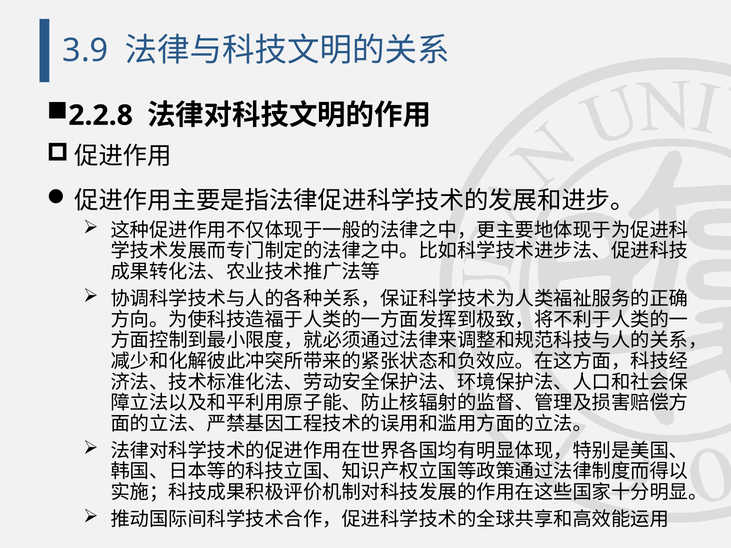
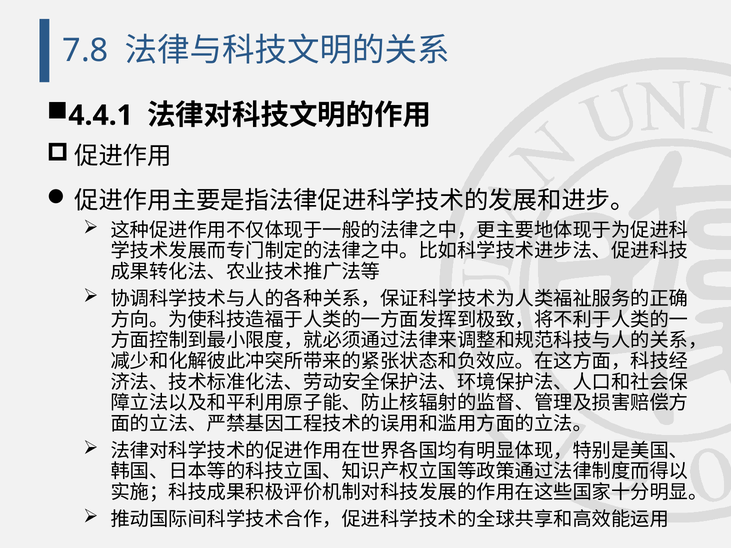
3.9: 3.9 -> 7.8 (85, 51)
2.2.8: 2.2.8 -> 4.4.1 (101, 115)
